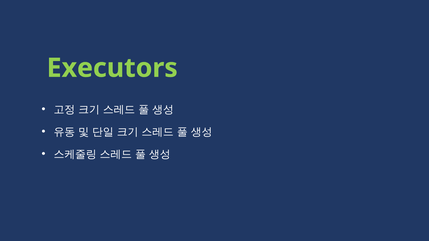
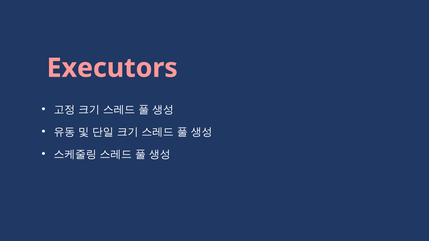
Executors colour: light green -> pink (112, 68)
